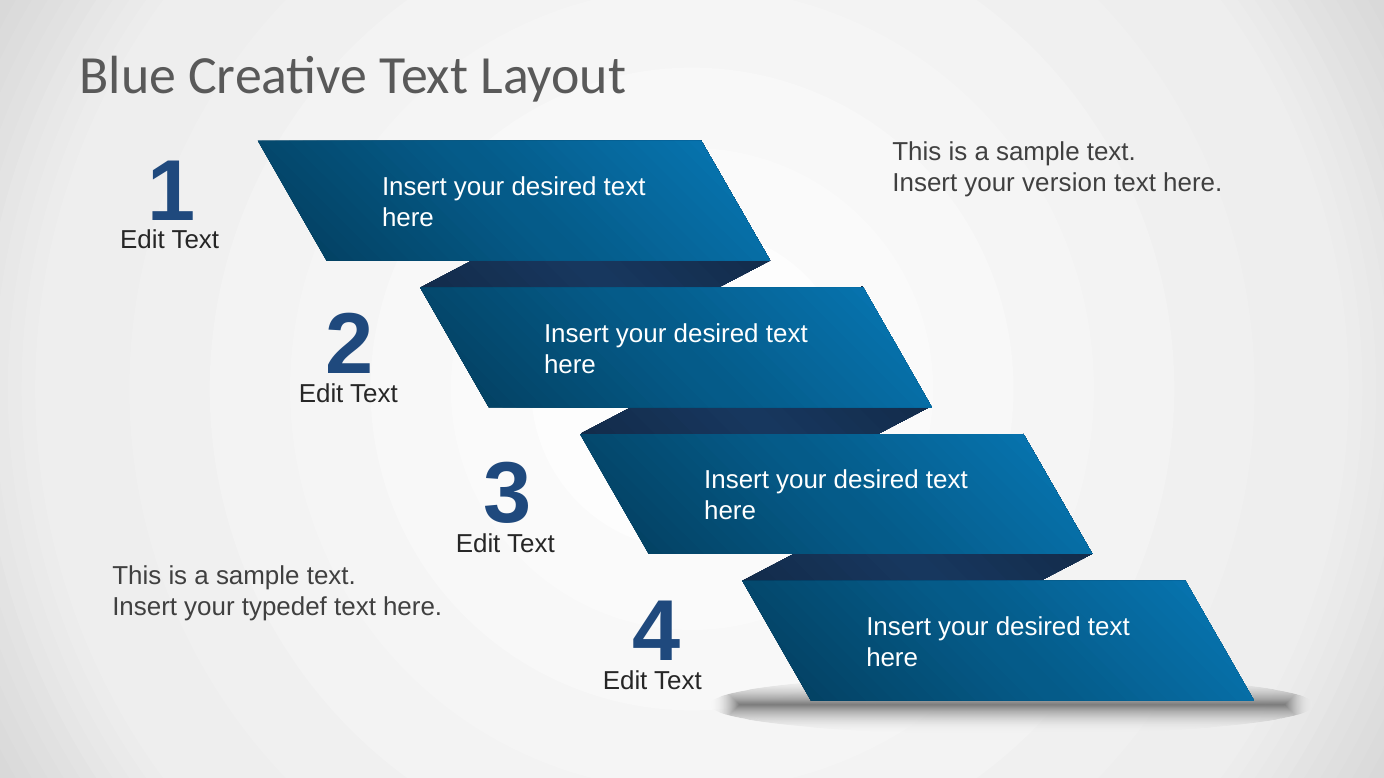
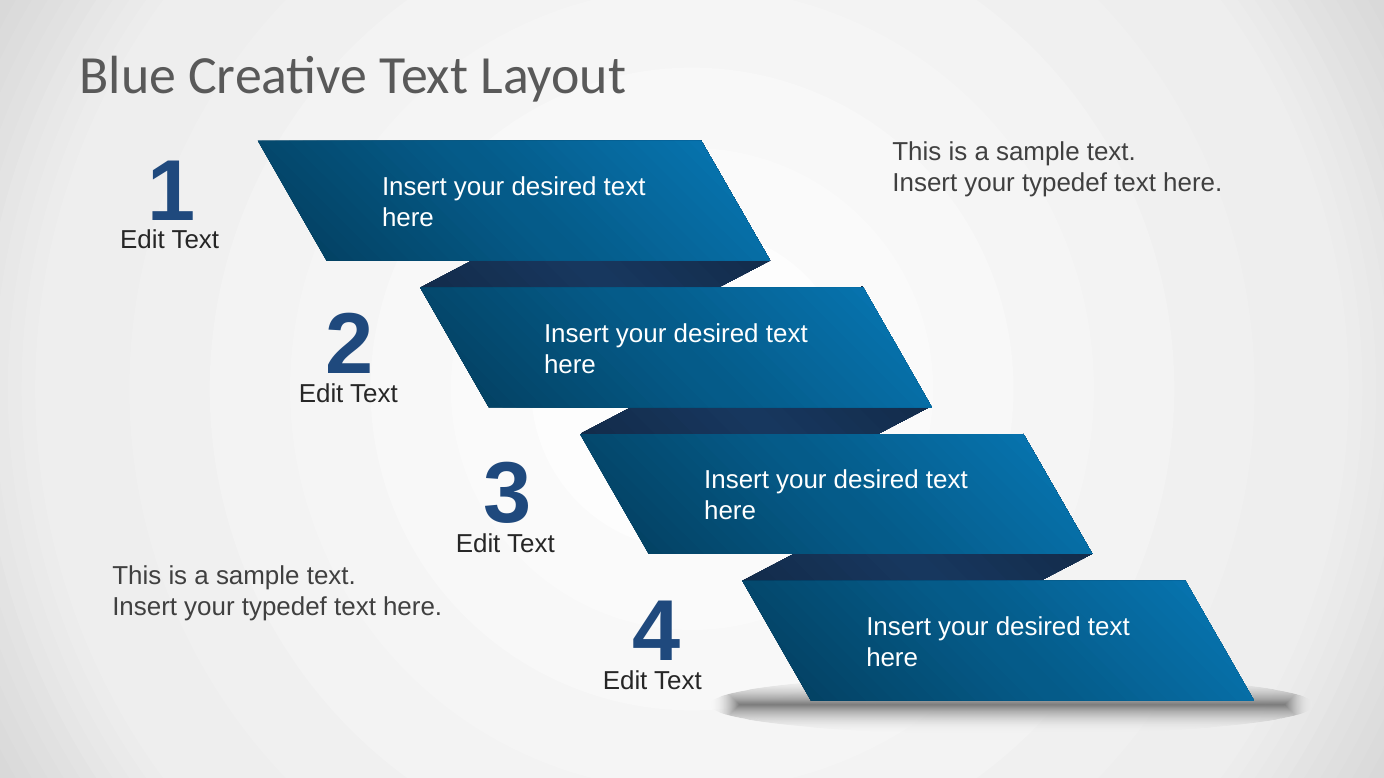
version: version -> typedef (1064, 183)
